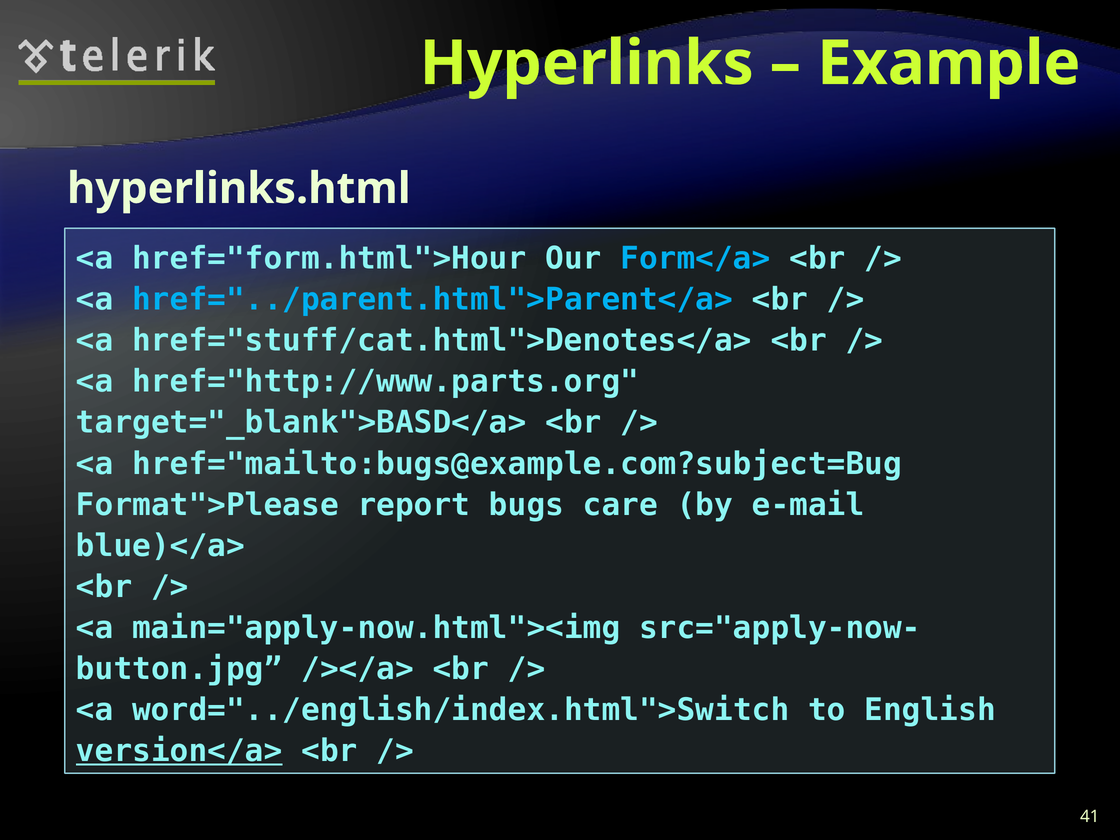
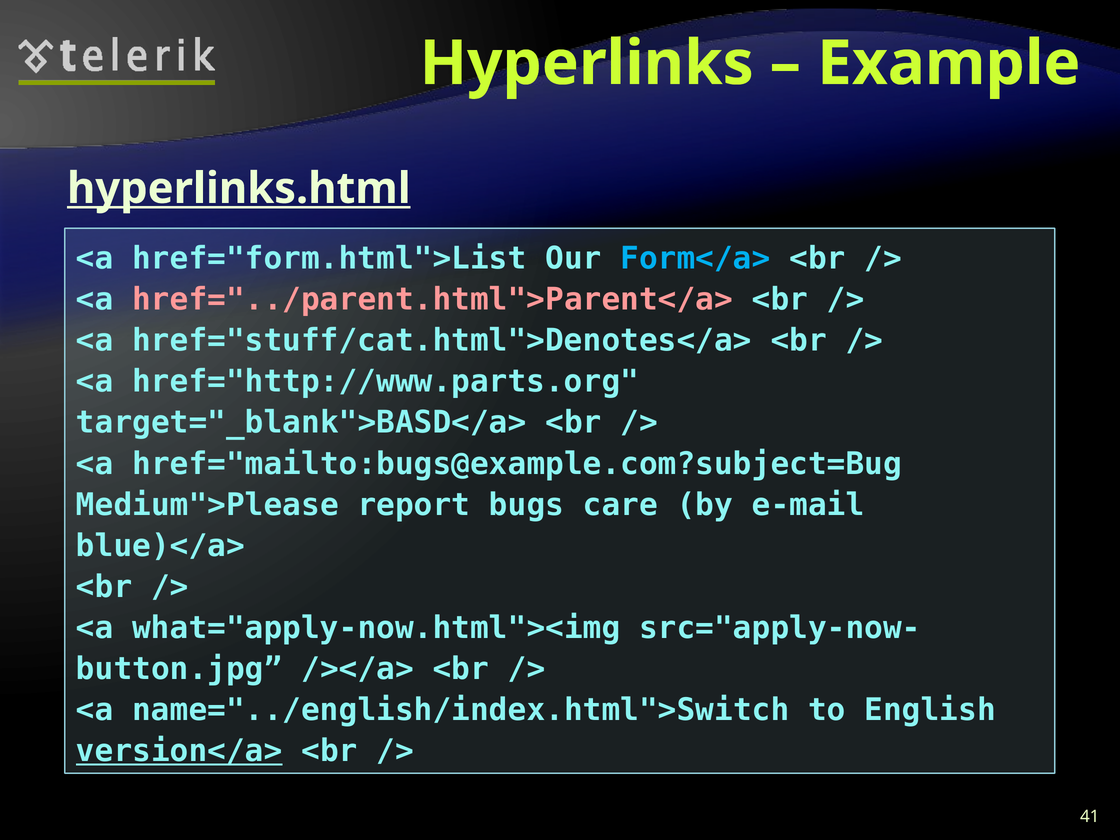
hyperlinks.html underline: none -> present (239, 189)
href="form.html">Hour: href="form.html">Hour -> href="form.html">List (329, 258)
href="../parent.html">Parent</a> colour: light blue -> pink (433, 300)
Format">Please: Format">Please -> Medium">Please (207, 505)
main="apply-now.html"><img: main="apply-now.html"><img -> what="apply-now.html"><img (376, 628)
word="../english/index.html">Switch: word="../english/index.html">Switch -> name="../english/index.html">Switch (461, 710)
